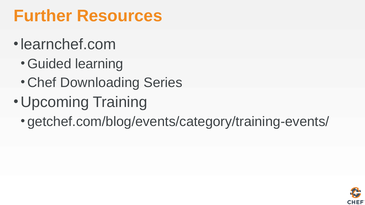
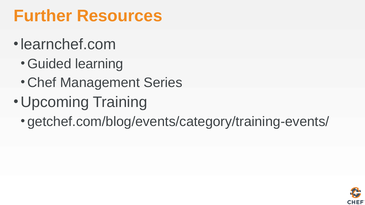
Downloading: Downloading -> Management (100, 83)
